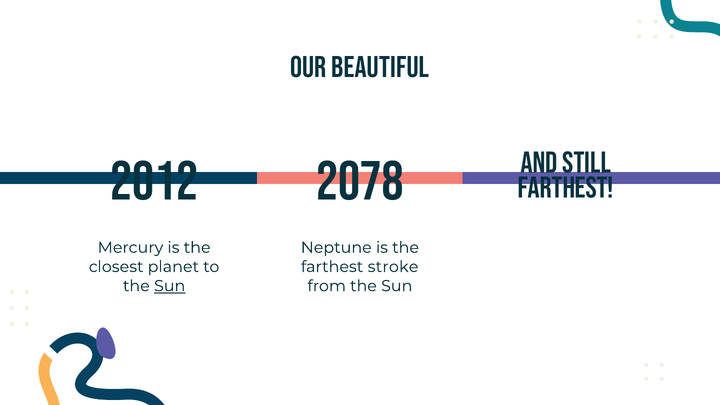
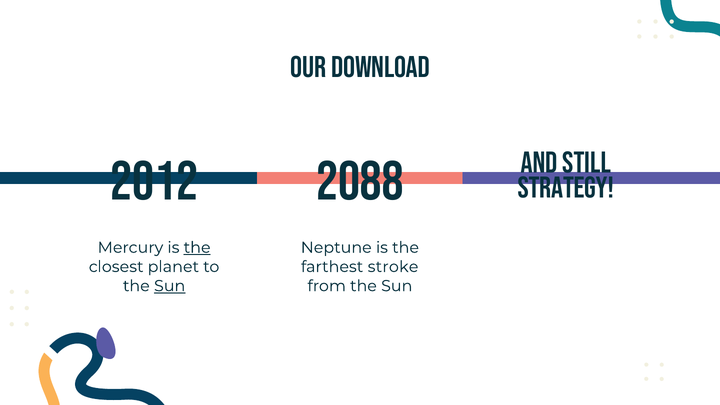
beautiful: beautiful -> download (381, 67)
2078: 2078 -> 2088 (360, 182)
Farthest: Farthest -> Strategy (566, 188)
the underline: none -> present (197, 248)
